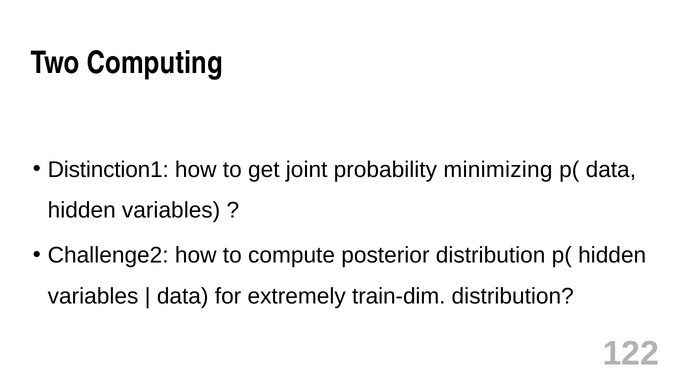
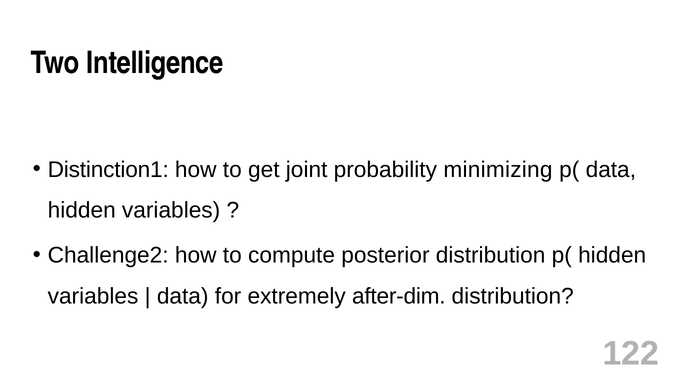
Computing: Computing -> Intelligence (155, 63)
train-dim: train-dim -> after-dim (399, 296)
